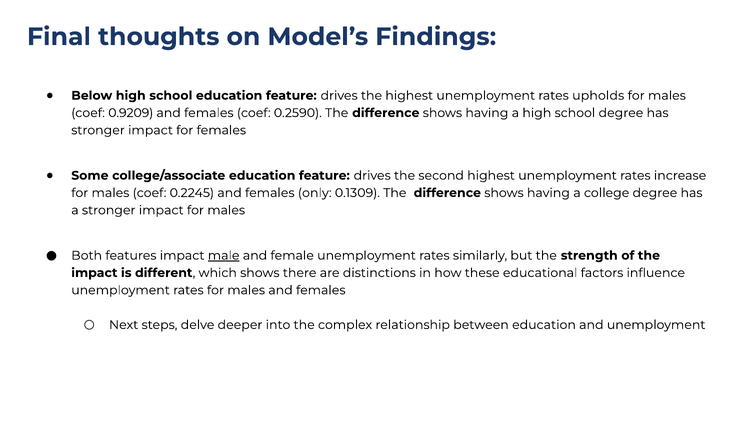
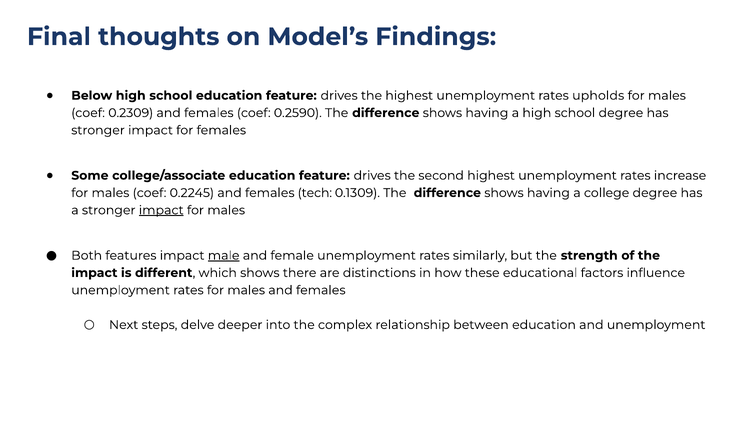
0.9209: 0.9209 -> 0.2309 (131, 113)
only: only -> tech (315, 193)
impact underline: none -> present (161, 210)
